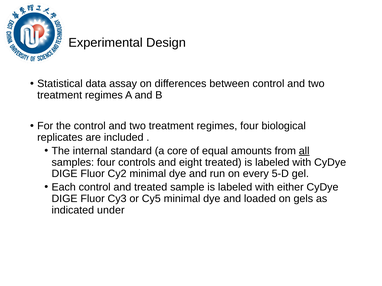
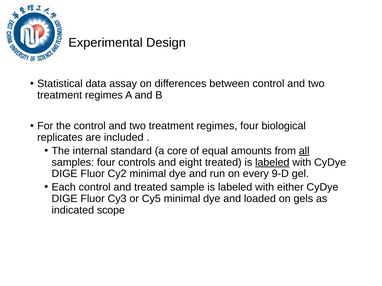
labeled underline: none -> present (272, 163)
5-D: 5-D -> 9-D (280, 174)
under: under -> scope (111, 210)
